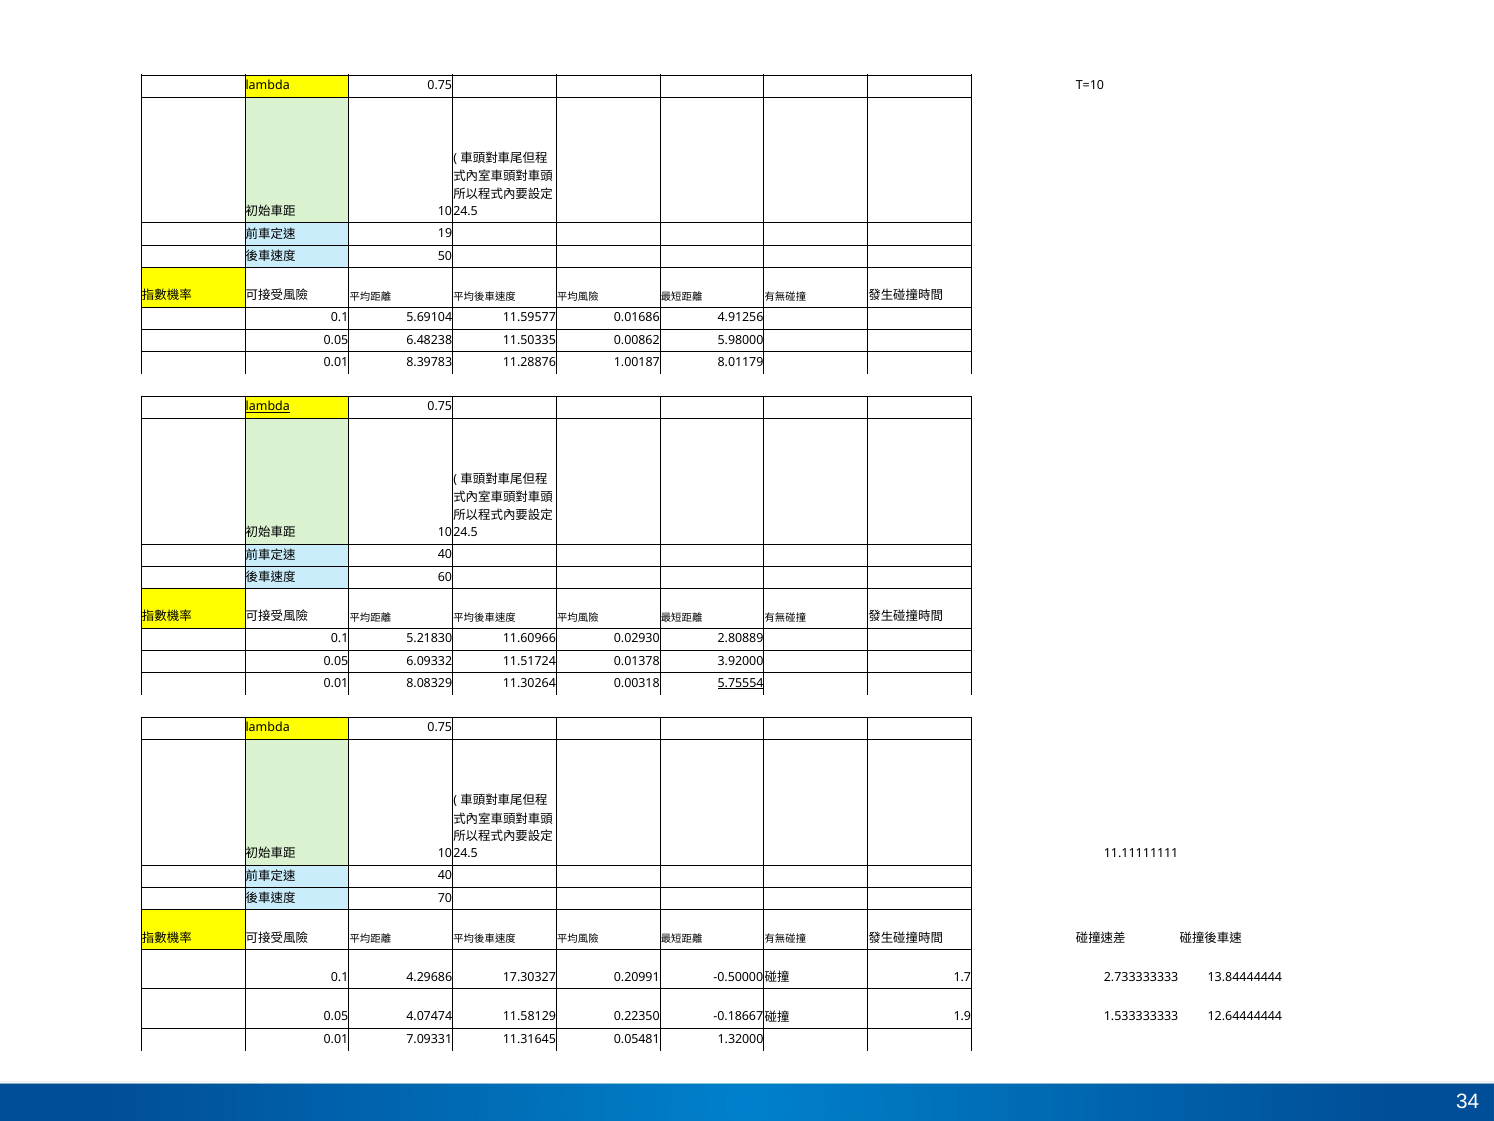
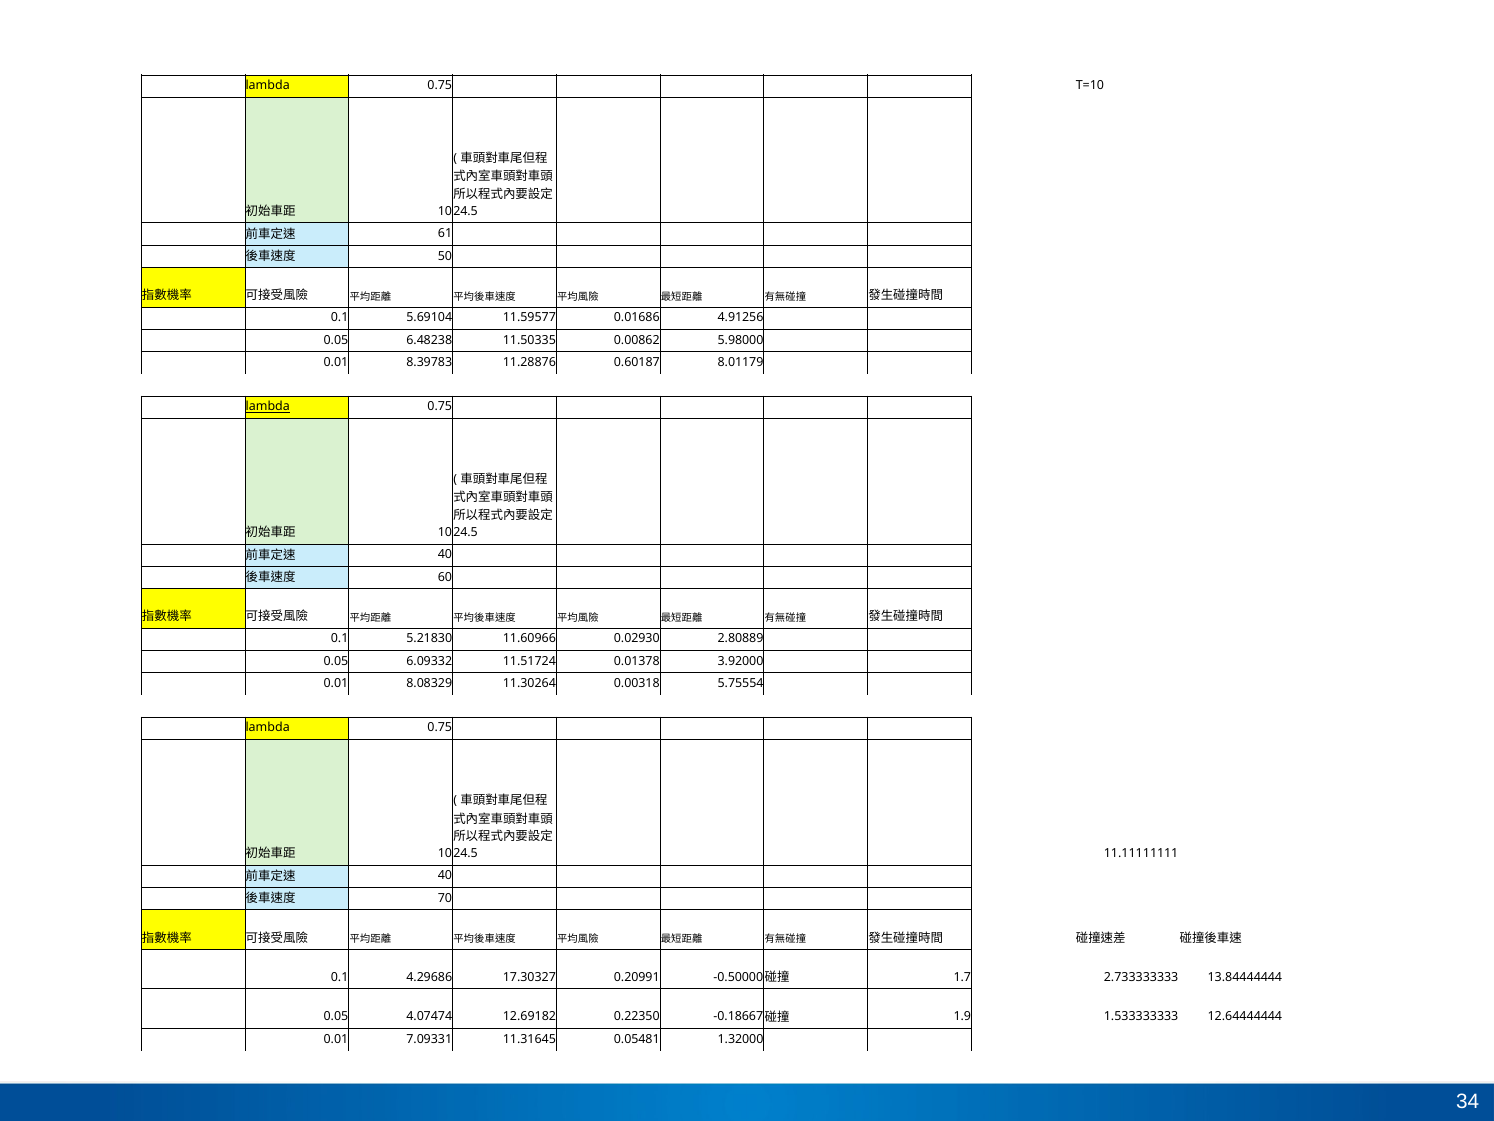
19: 19 -> 61 (445, 234)
1.00187: 1.00187 -> 0.60187 (637, 362)
5.75554 underline: present -> none (741, 683)
11.58129: 11.58129 -> 12.69182 (529, 1016)
